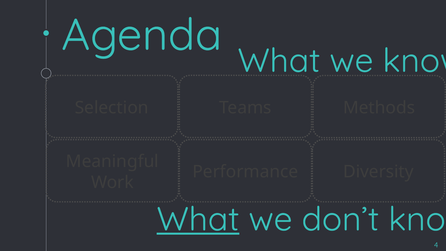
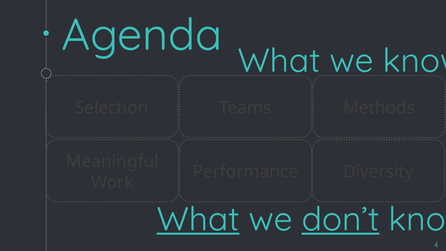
don’t underline: none -> present (340, 219)
